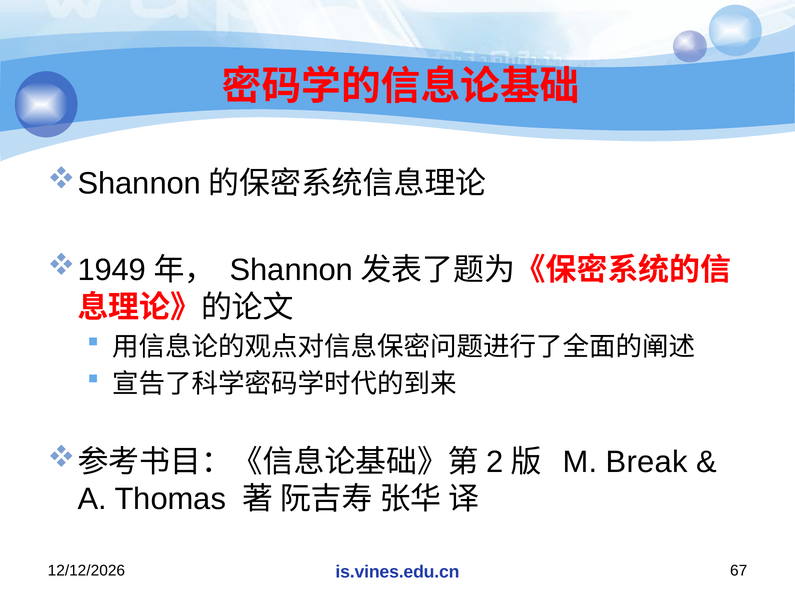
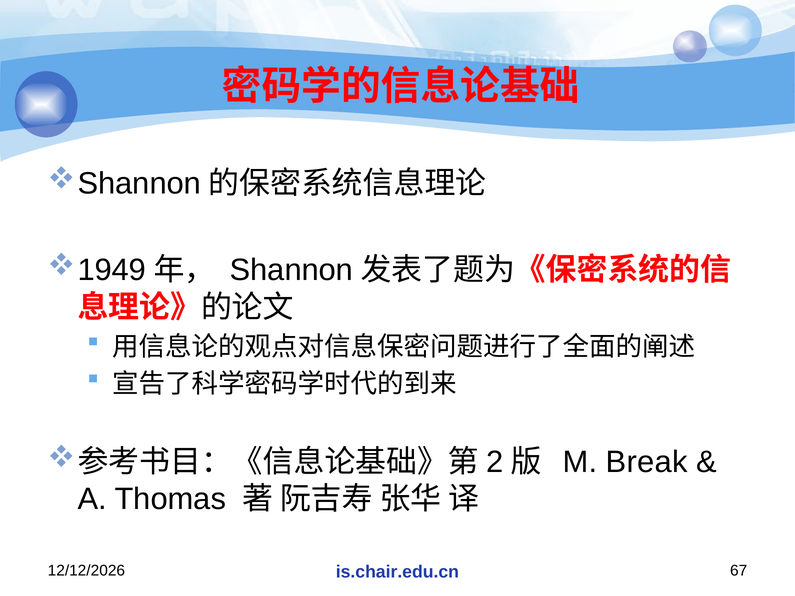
is.vines.edu.cn: is.vines.edu.cn -> is.chair.edu.cn (397, 572)
